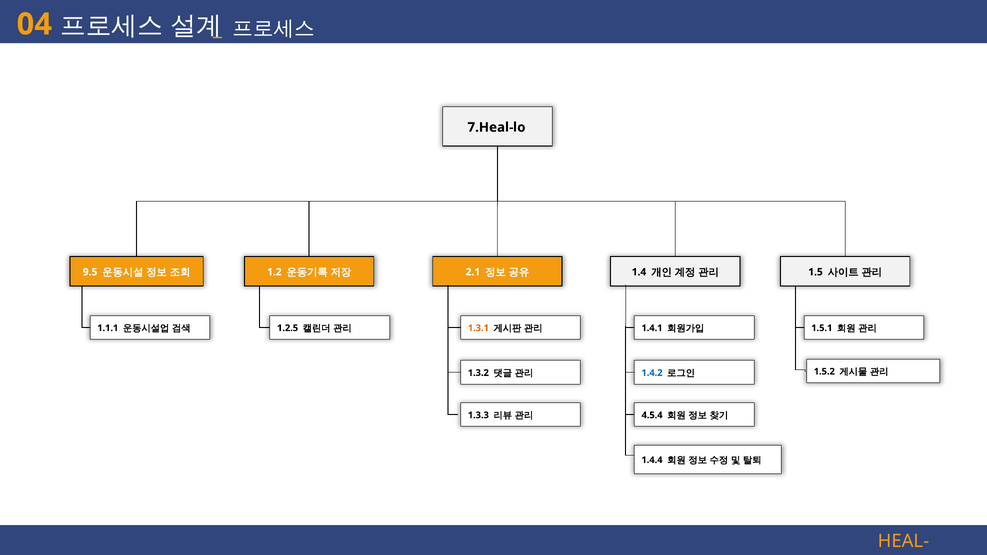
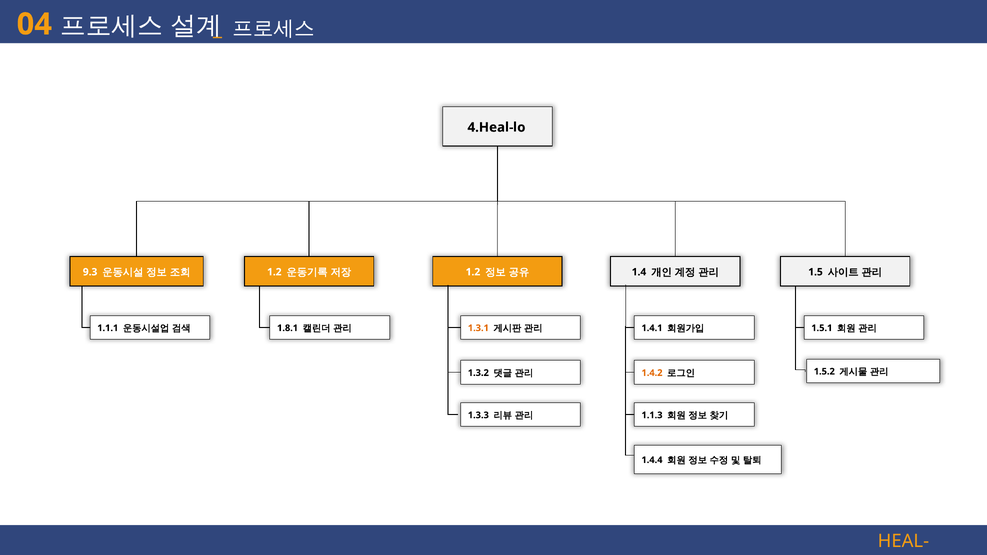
7.Heal-lo: 7.Heal-lo -> 4.Heal-lo (496, 127)
9.5: 9.5 -> 9.3 (90, 272)
2.1: 2.1 -> 1.2 (473, 272)
1.2.5: 1.2.5 -> 1.8.1 (288, 328)
1.4.2 colour: blue -> orange (652, 373)
4.5.4: 4.5.4 -> 1.1.3 (652, 415)
